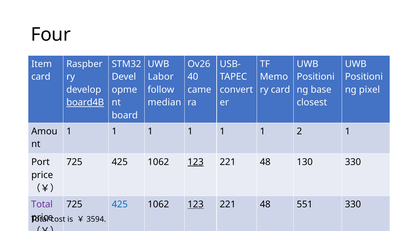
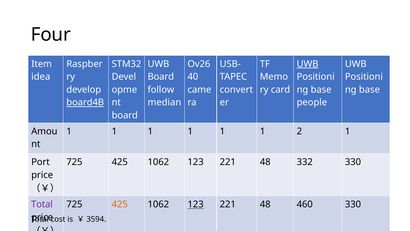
UWB underline: none -> present (308, 64)
card: card -> idea (41, 77)
Labor: Labor -> Board (161, 77)
pixel: pixel -> base (369, 90)
closest: closest -> people (312, 102)
123 underline: present -> none (196, 162)
130: 130 -> 332 (305, 162)
425 colour: blue -> orange (120, 204)
551: 551 -> 460 (305, 204)
